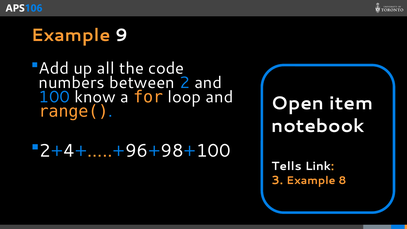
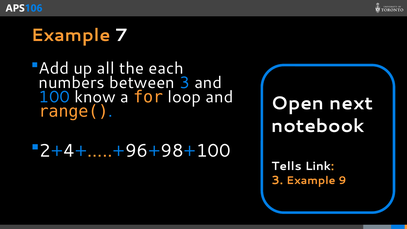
9: 9 -> 7 (122, 35)
code: code -> each (166, 68)
between 2: 2 -> 3 (185, 83)
item: item -> next (351, 103)
8: 8 -> 9 (342, 181)
